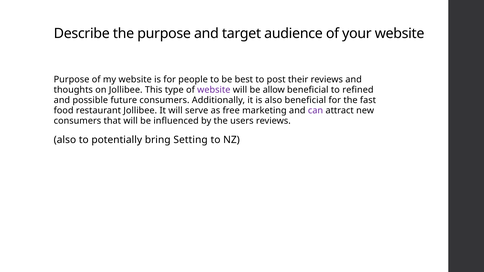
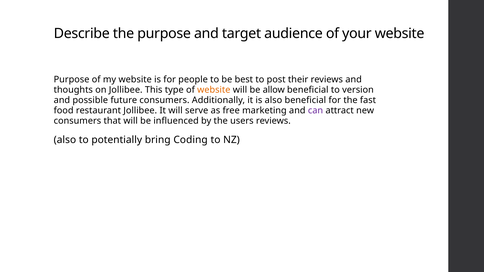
website colour: purple -> orange (214, 90)
refined: refined -> version (358, 90)
Setting: Setting -> Coding (191, 140)
